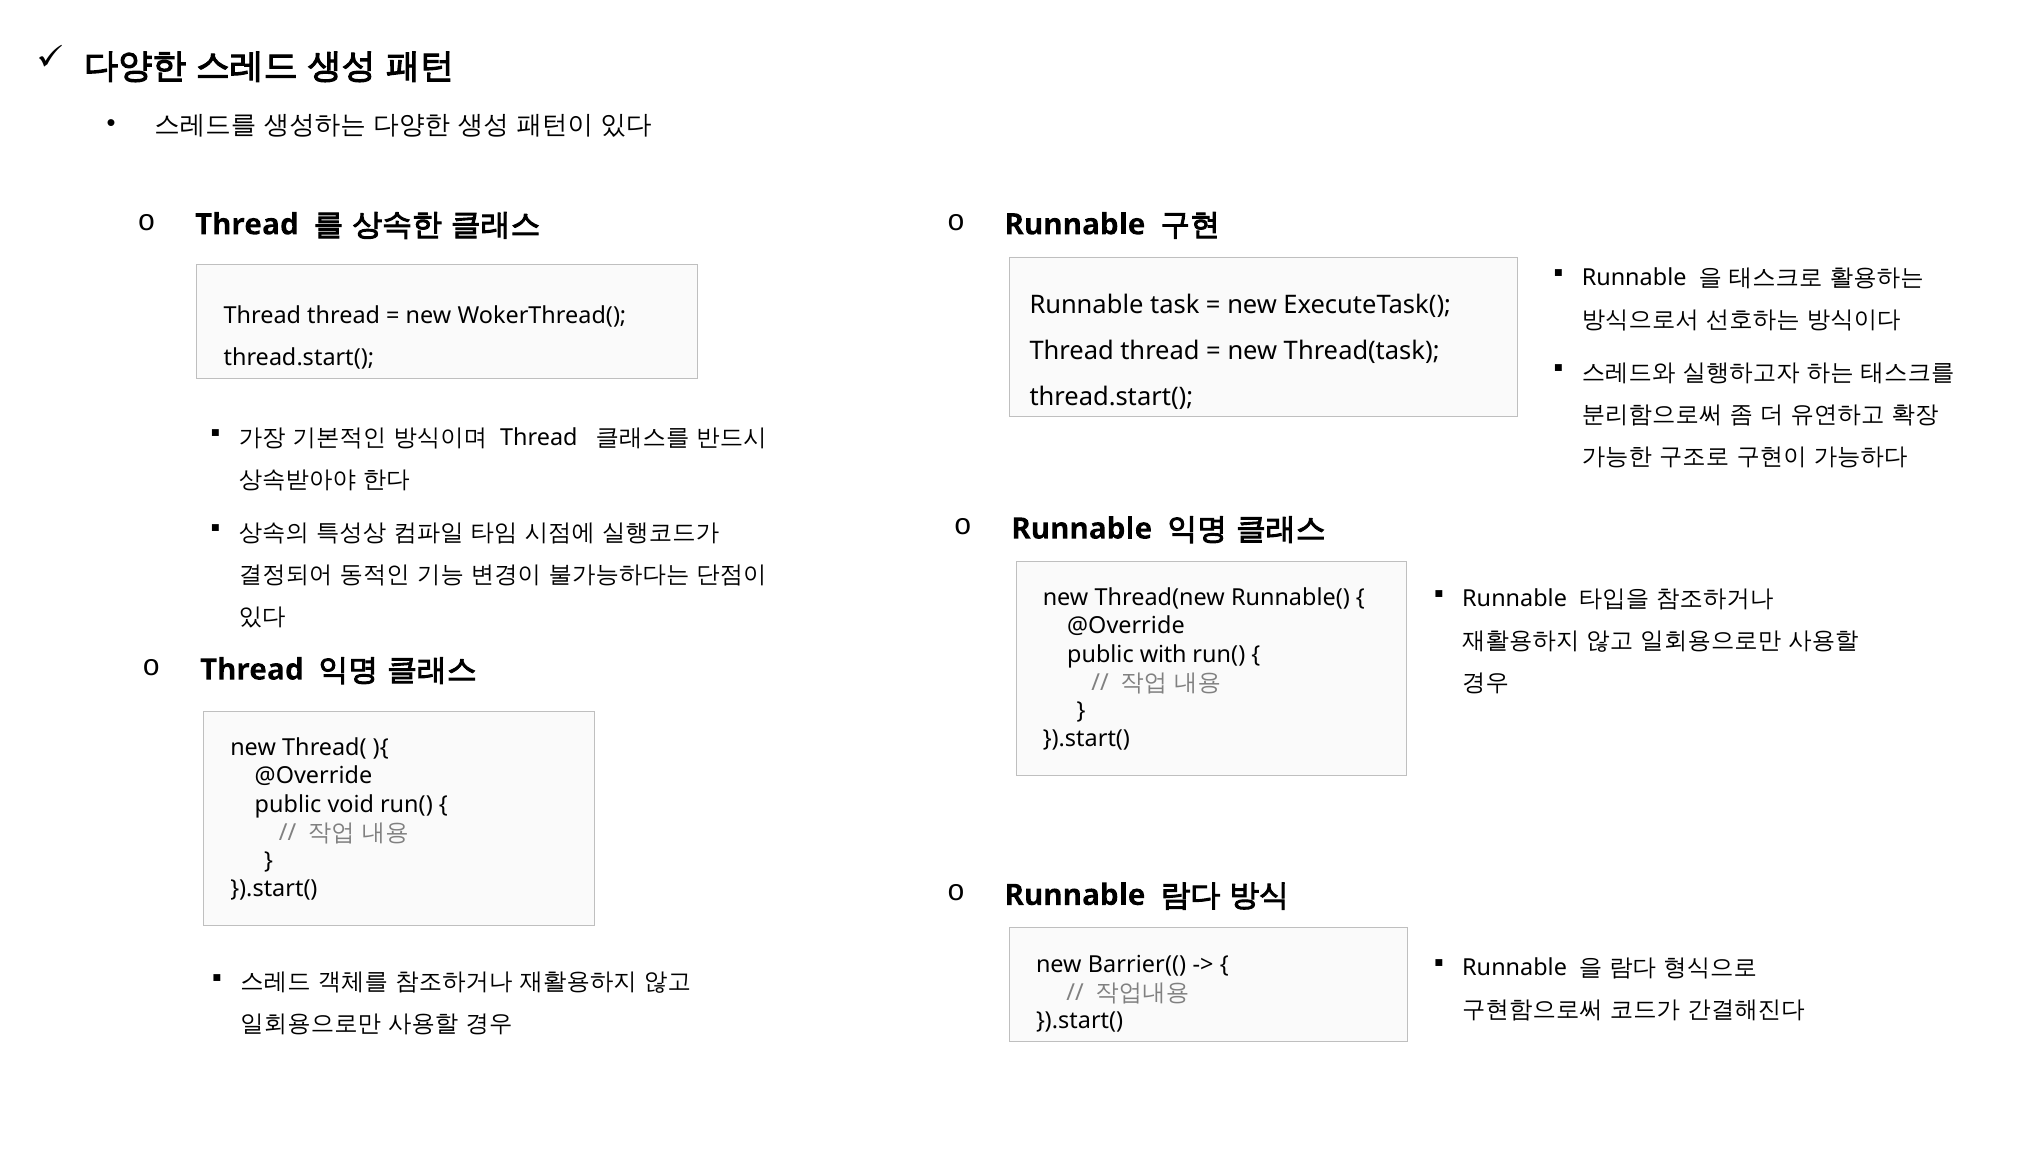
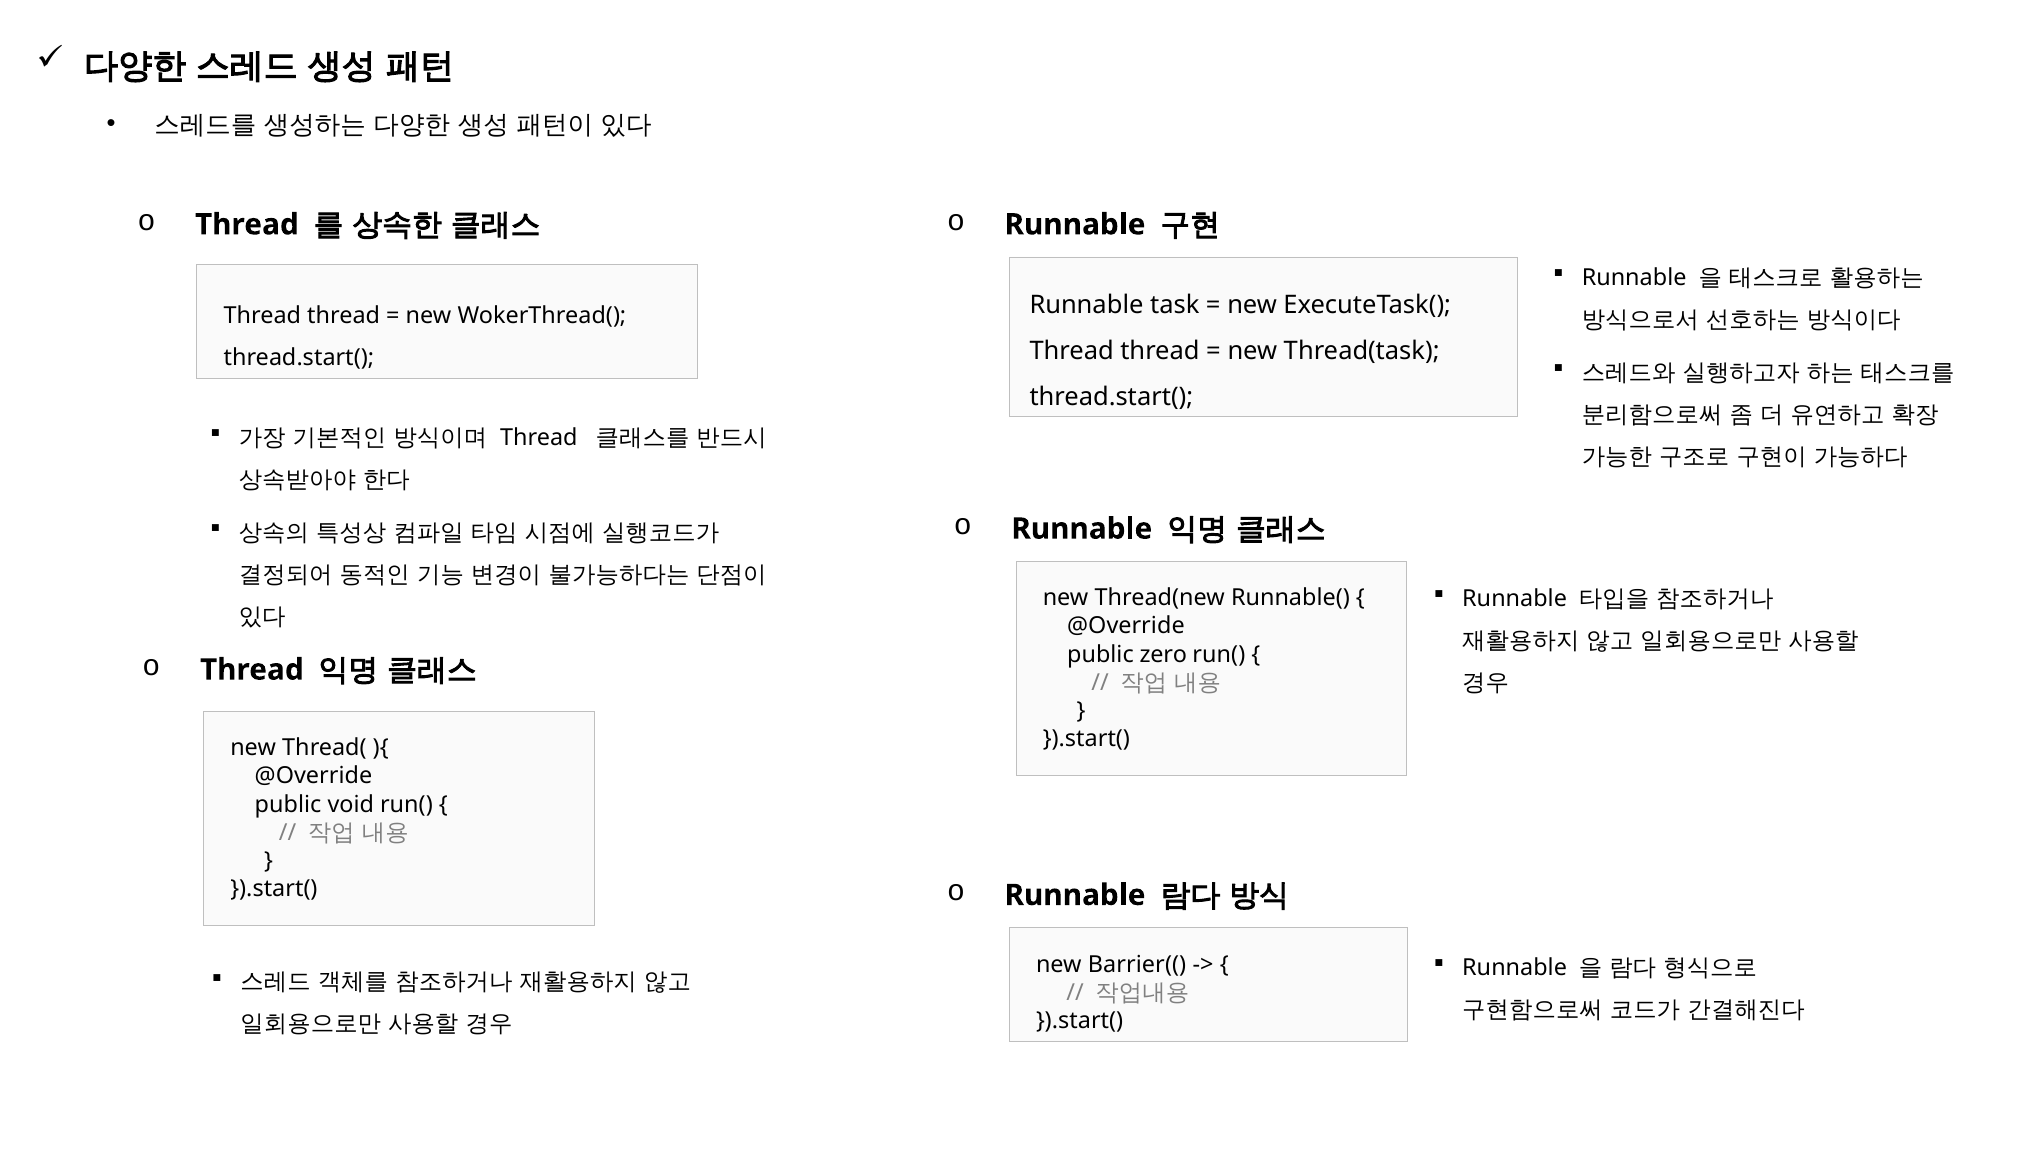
with: with -> zero (1163, 654)
